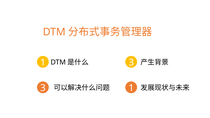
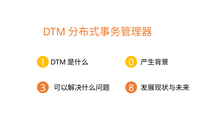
3: 3 -> 0 (131, 63)
1: 1 -> 8 (131, 88)
